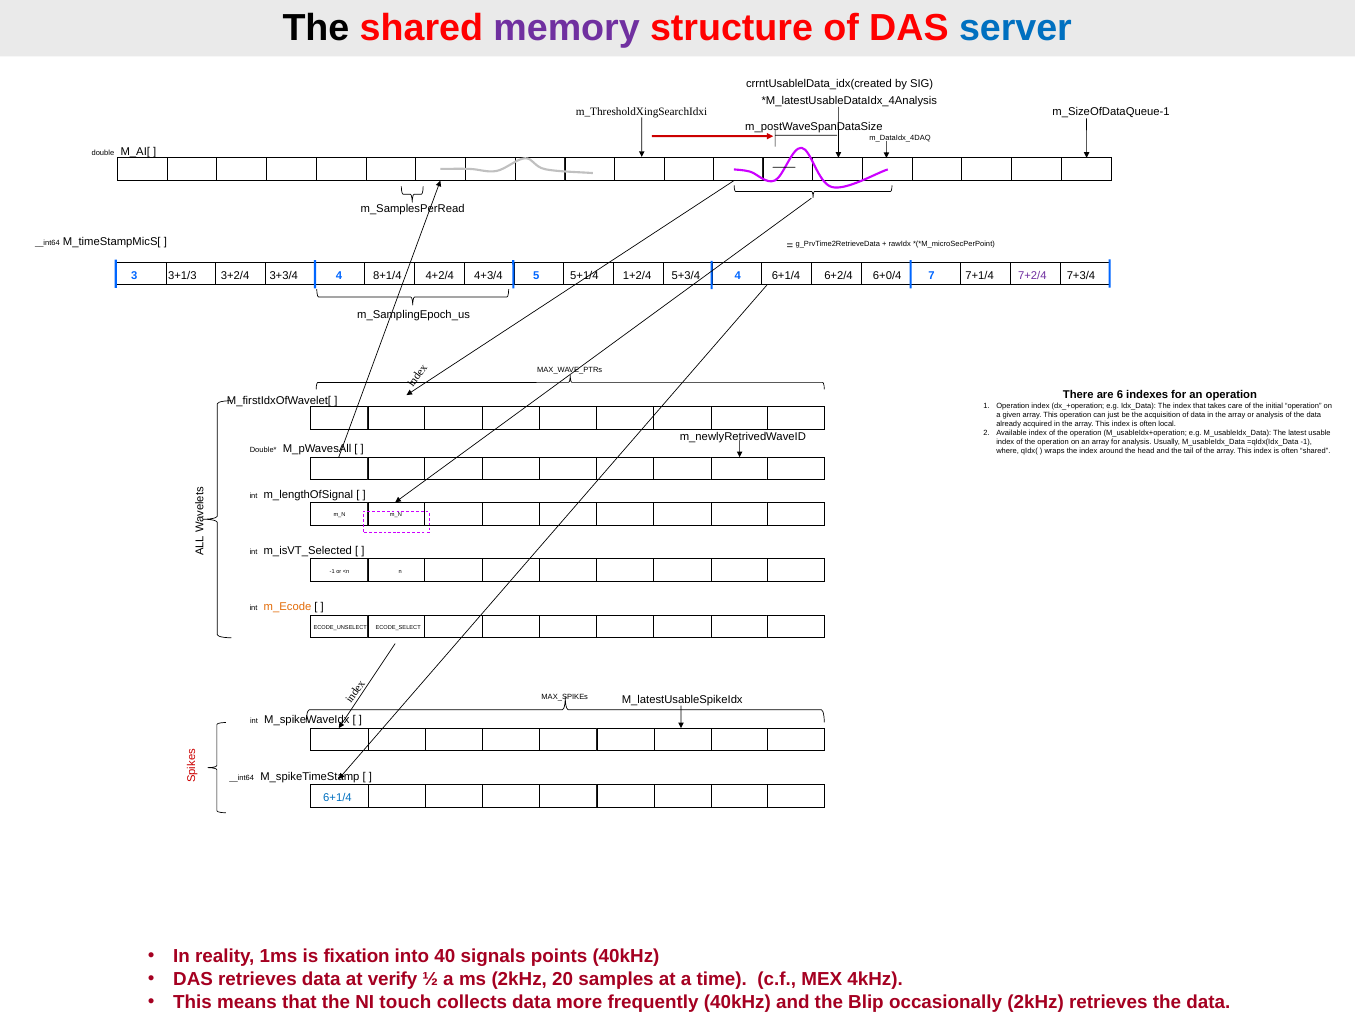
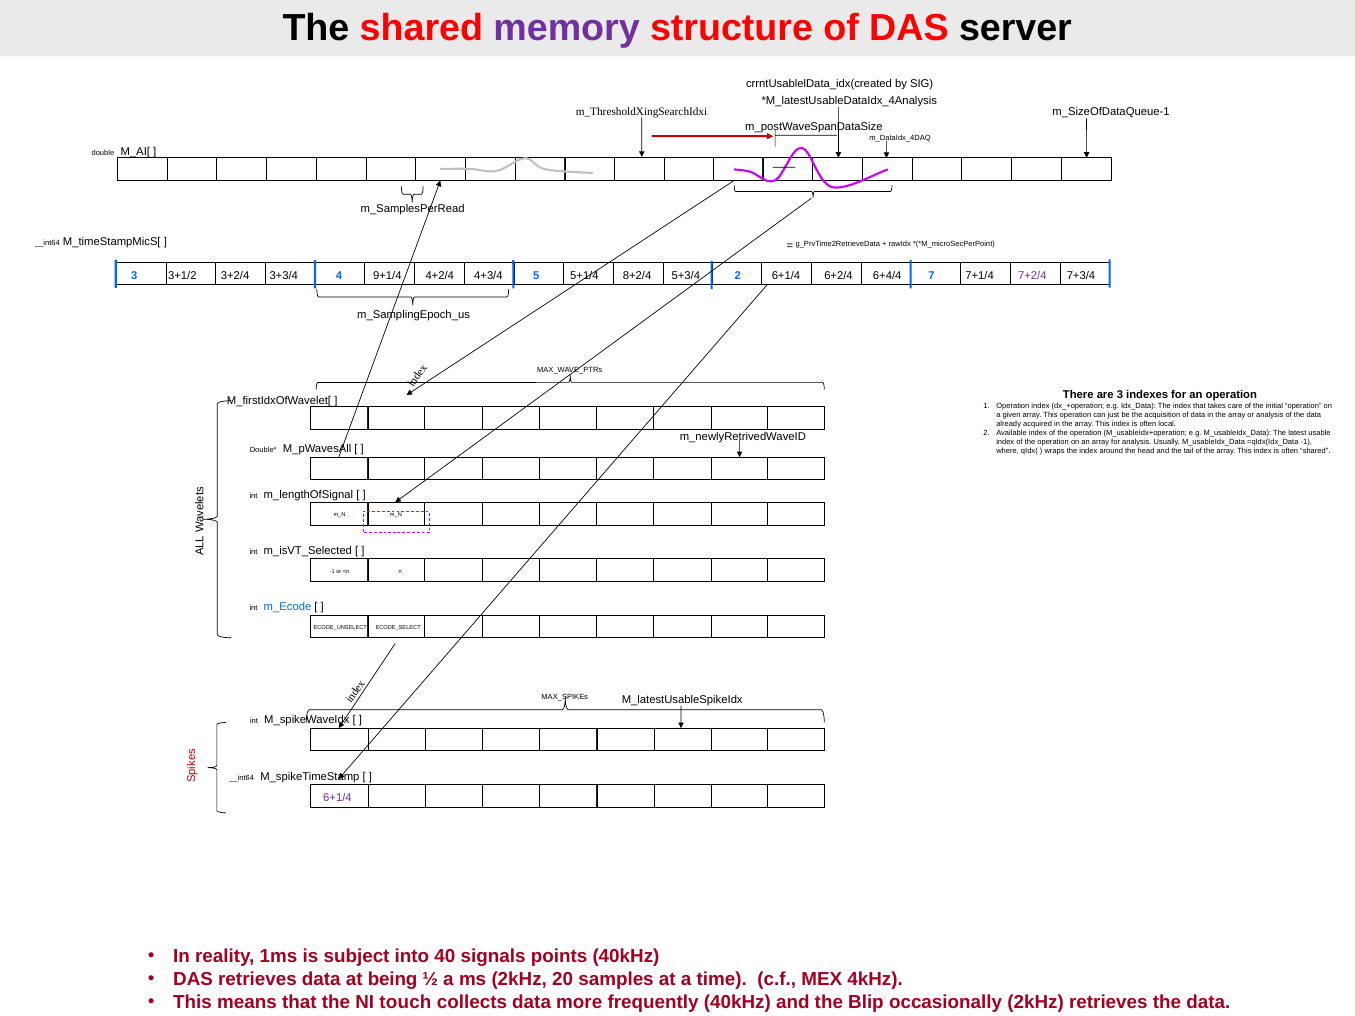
server colour: blue -> black (1015, 29)
8+1/4: 8+1/4 -> 9+1/4 (387, 276)
1+2/4: 1+2/4 -> 8+2/4 (637, 276)
5+3/4 4: 4 -> 2 (738, 276)
6+0/4: 6+0/4 -> 6+4/4 (887, 276)
3+1/3: 3+1/3 -> 3+1/2 (182, 276)
are 6: 6 -> 3 (1120, 395)
m_Ecode colour: orange -> blue (288, 607)
6+1/4 colour: blue -> purple (337, 798)
fixation: fixation -> subject (357, 957)
verify: verify -> being (393, 980)
